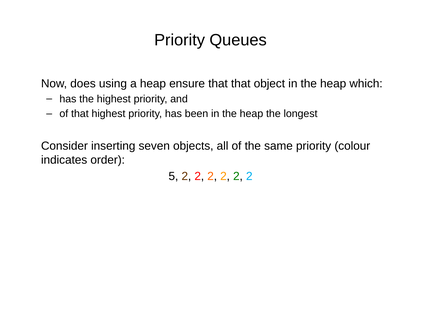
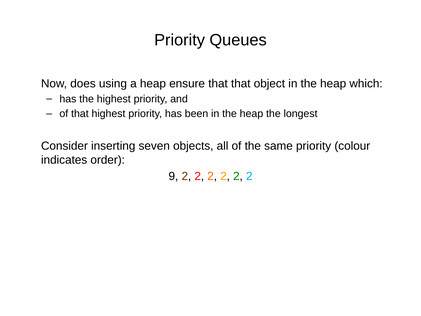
5: 5 -> 9 (173, 176)
